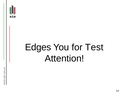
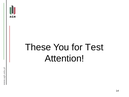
Edges: Edges -> These (38, 47)
